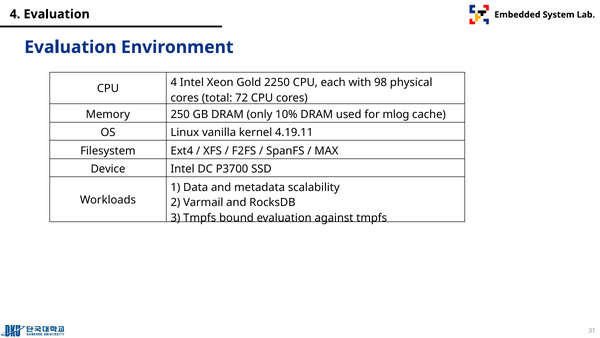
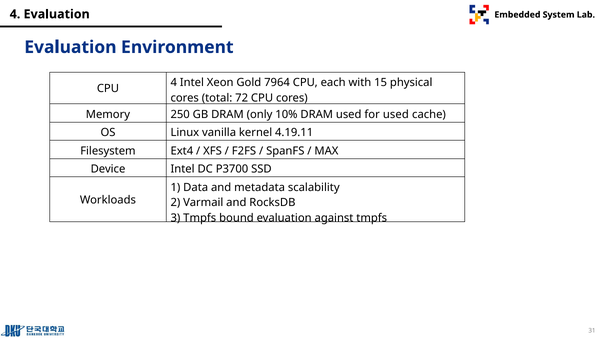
2250: 2250 -> 7964 (277, 83)
98: 98 -> 15 (381, 83)
for mlog: mlog -> used (396, 114)
